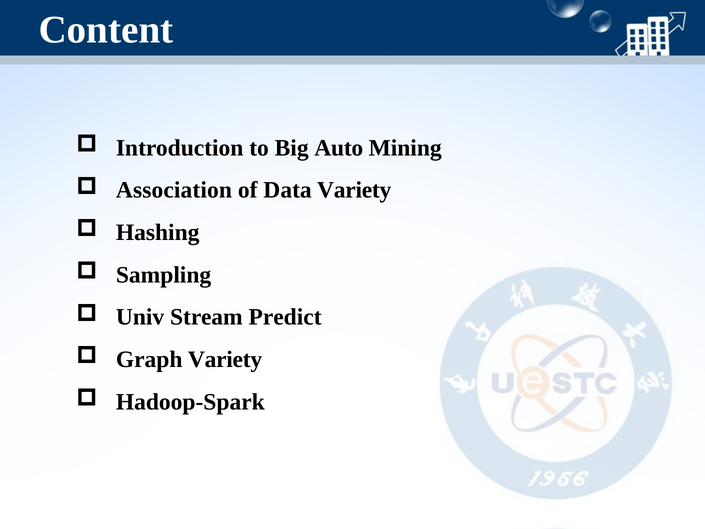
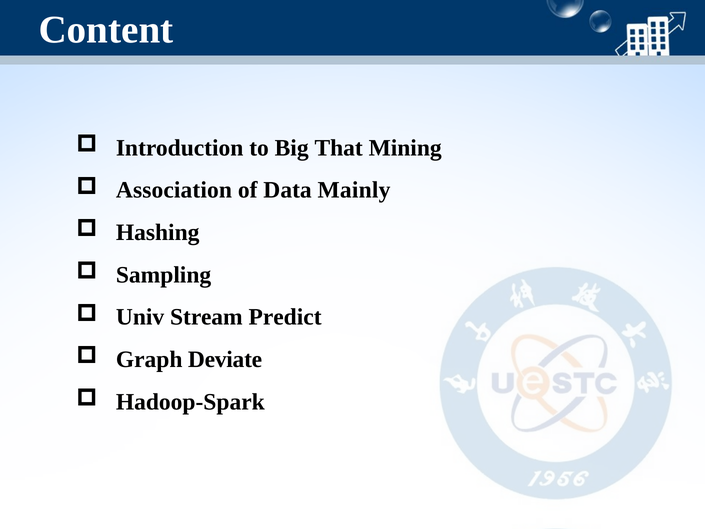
Auto: Auto -> That (339, 148)
Data Variety: Variety -> Mainly (354, 190)
Graph Variety: Variety -> Deviate (225, 359)
